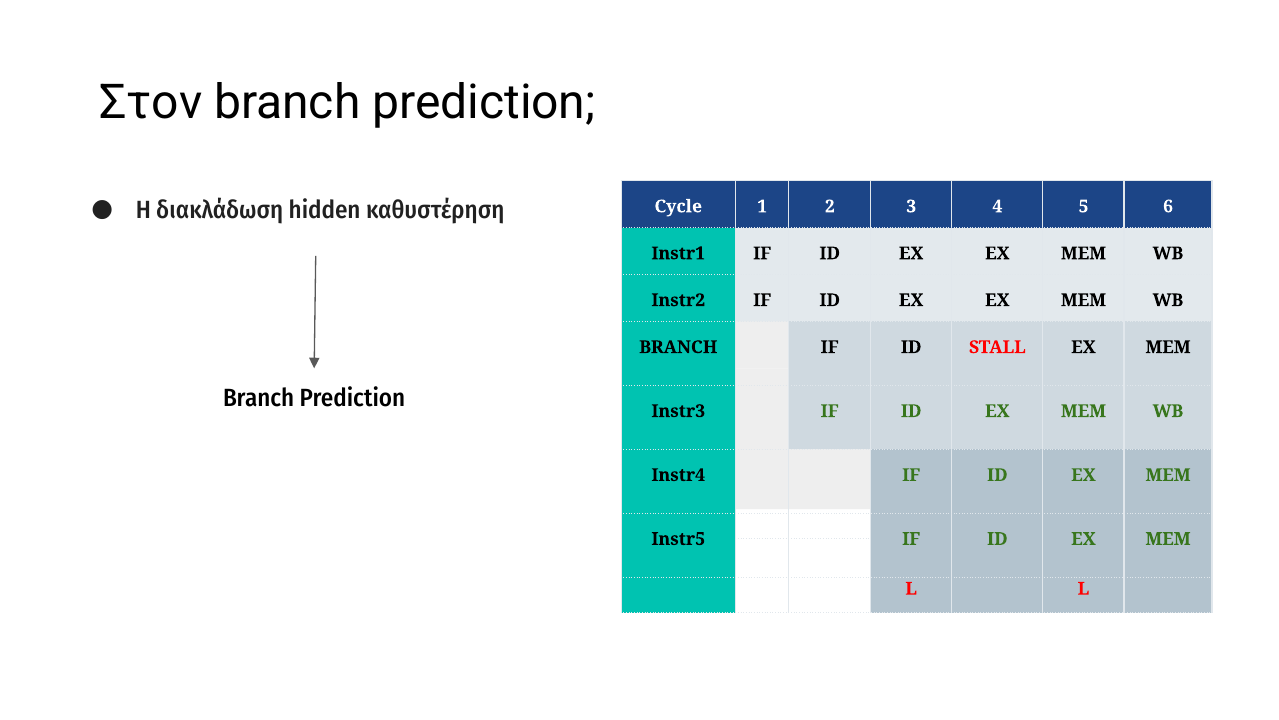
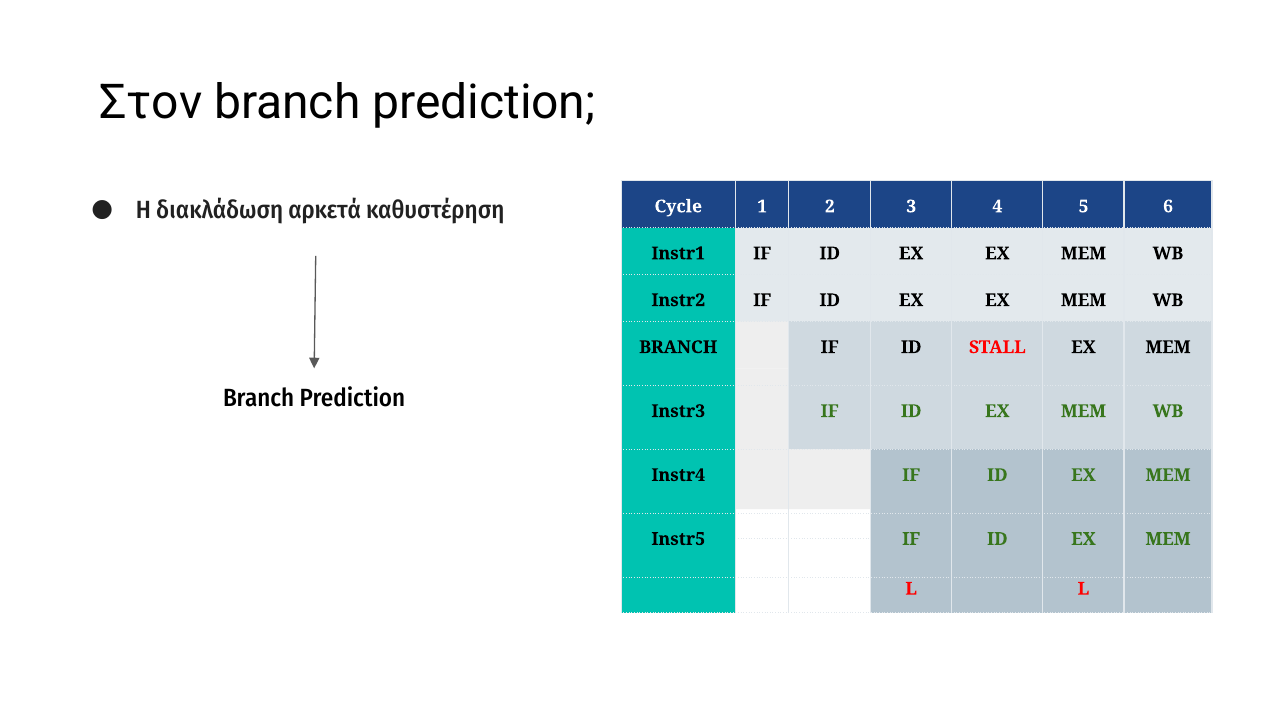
hidden: hidden -> αρκετά (325, 210)
